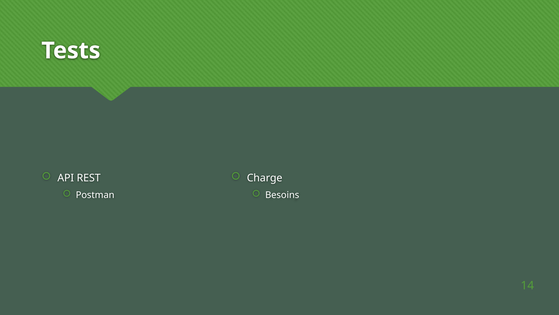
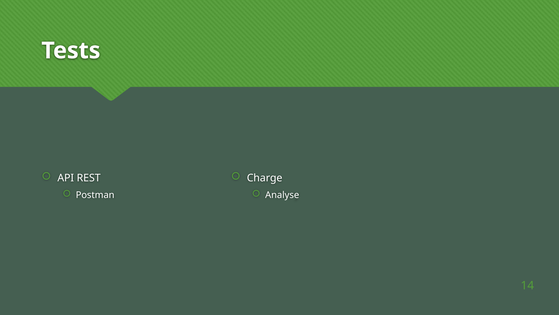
Besoins: Besoins -> Analyse (282, 195)
